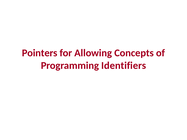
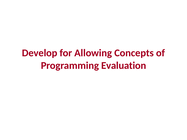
Pointers: Pointers -> Develop (40, 53)
Identifiers: Identifiers -> Evaluation (124, 66)
